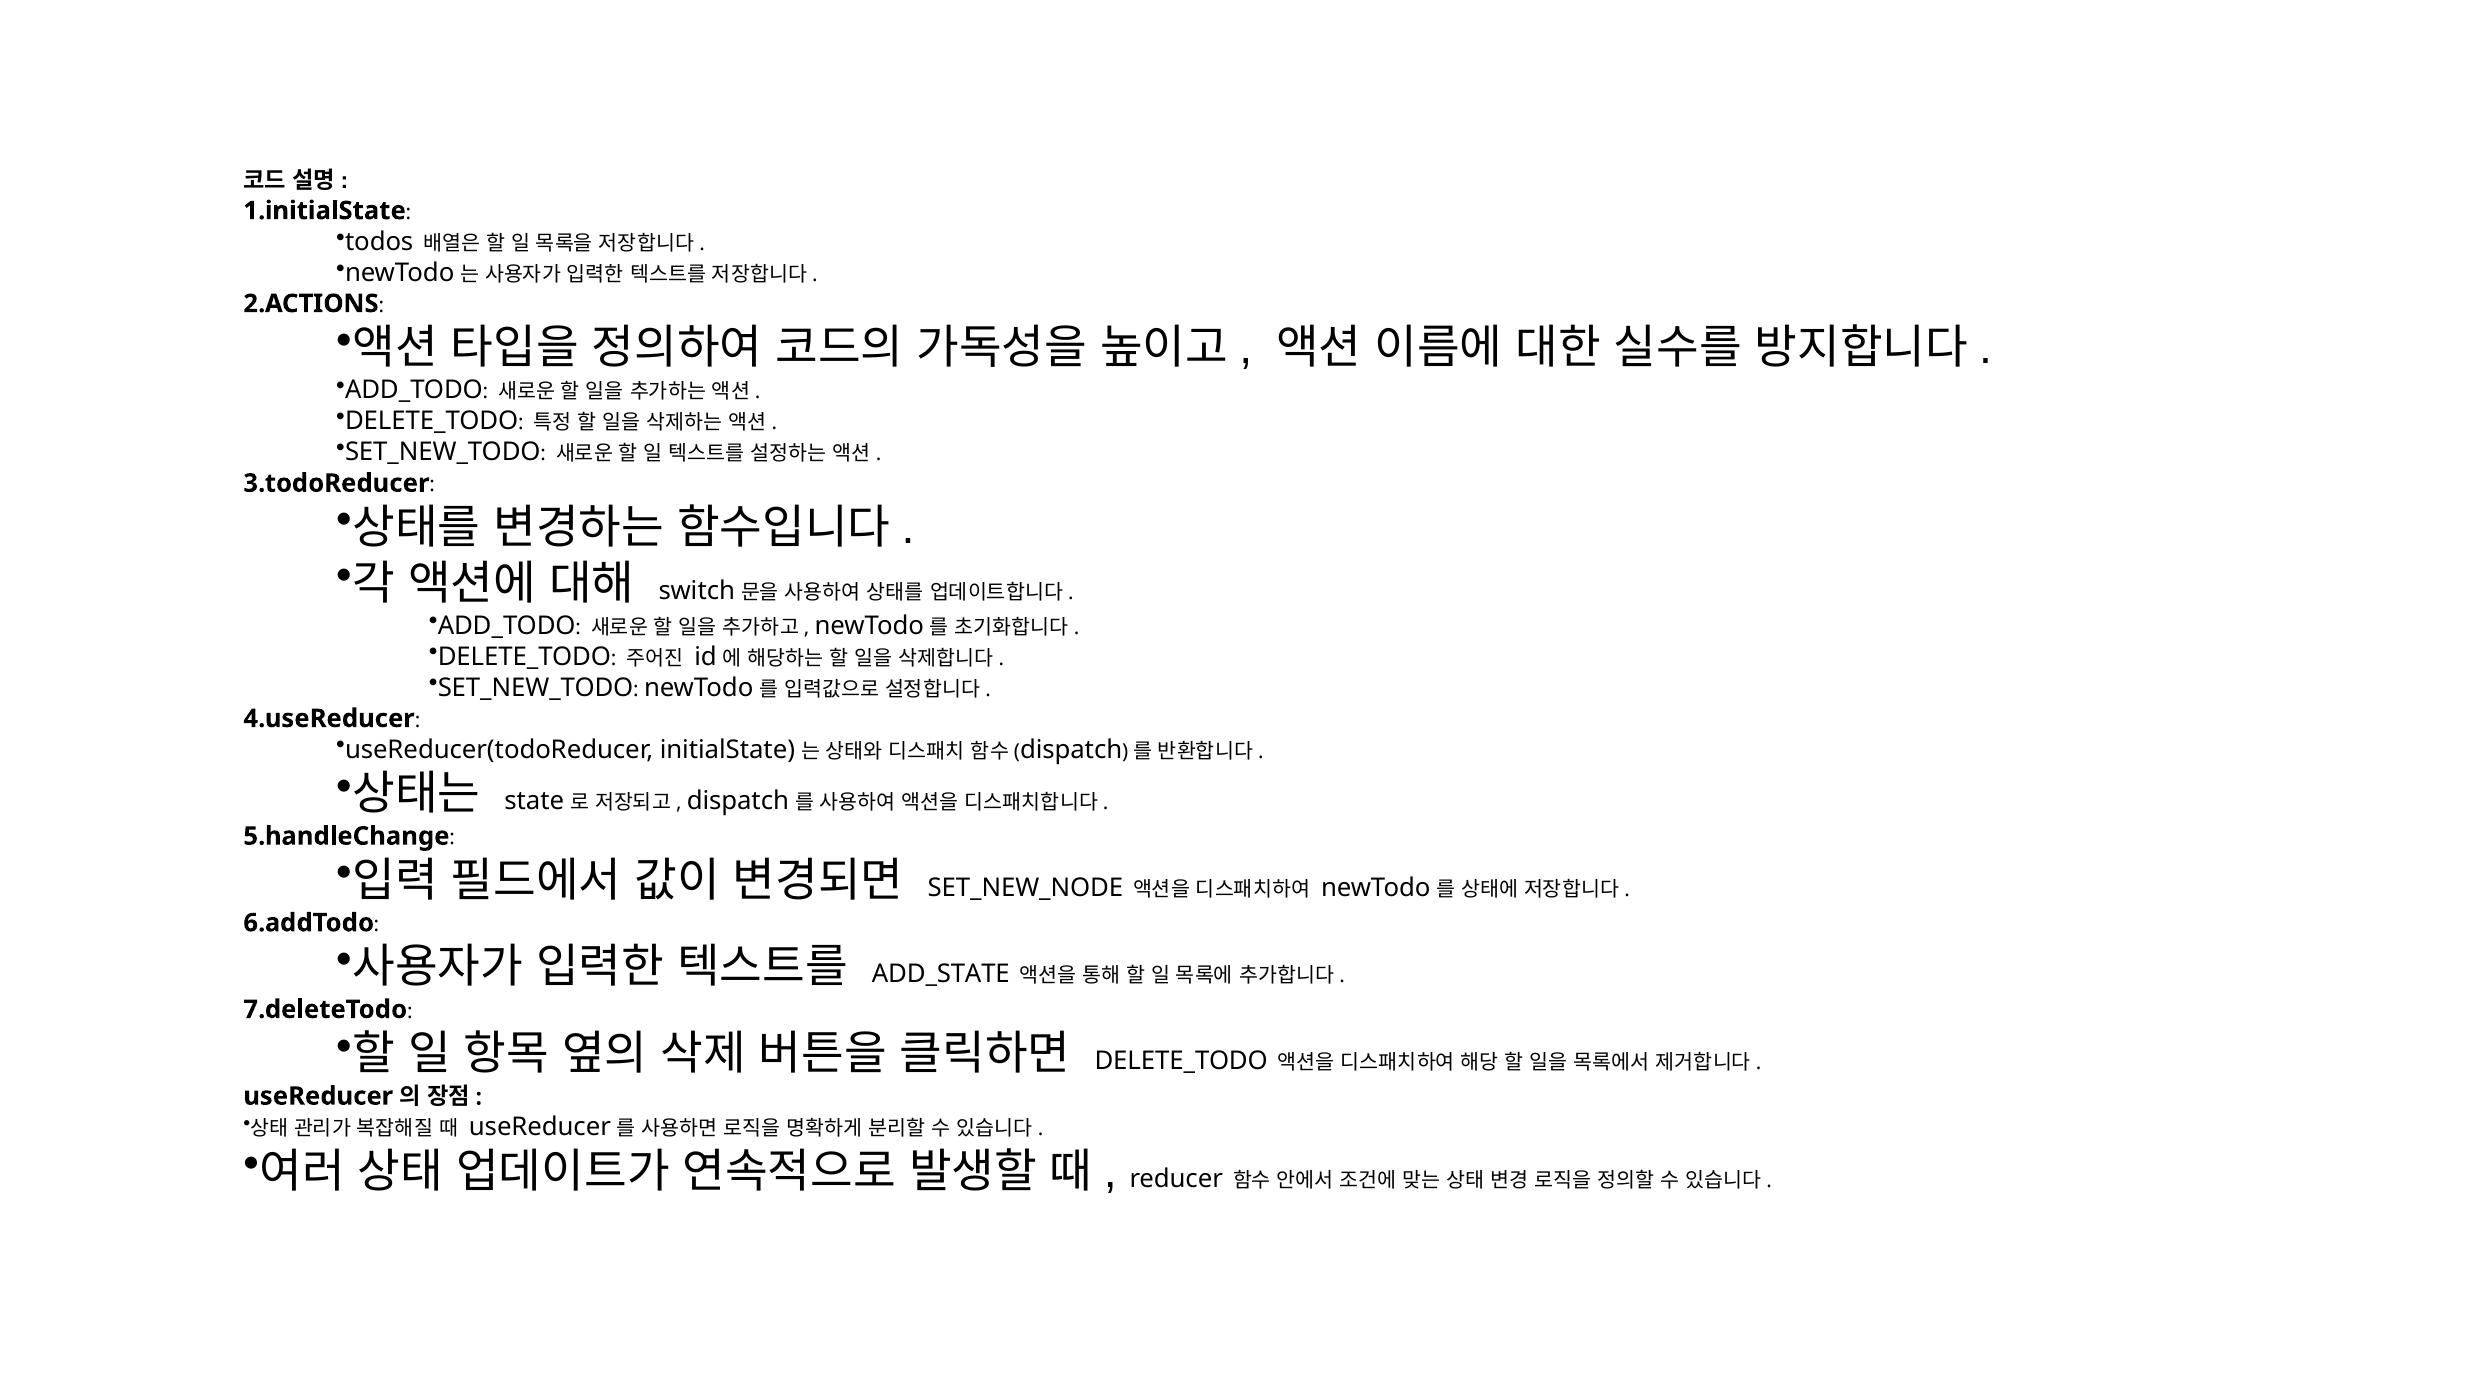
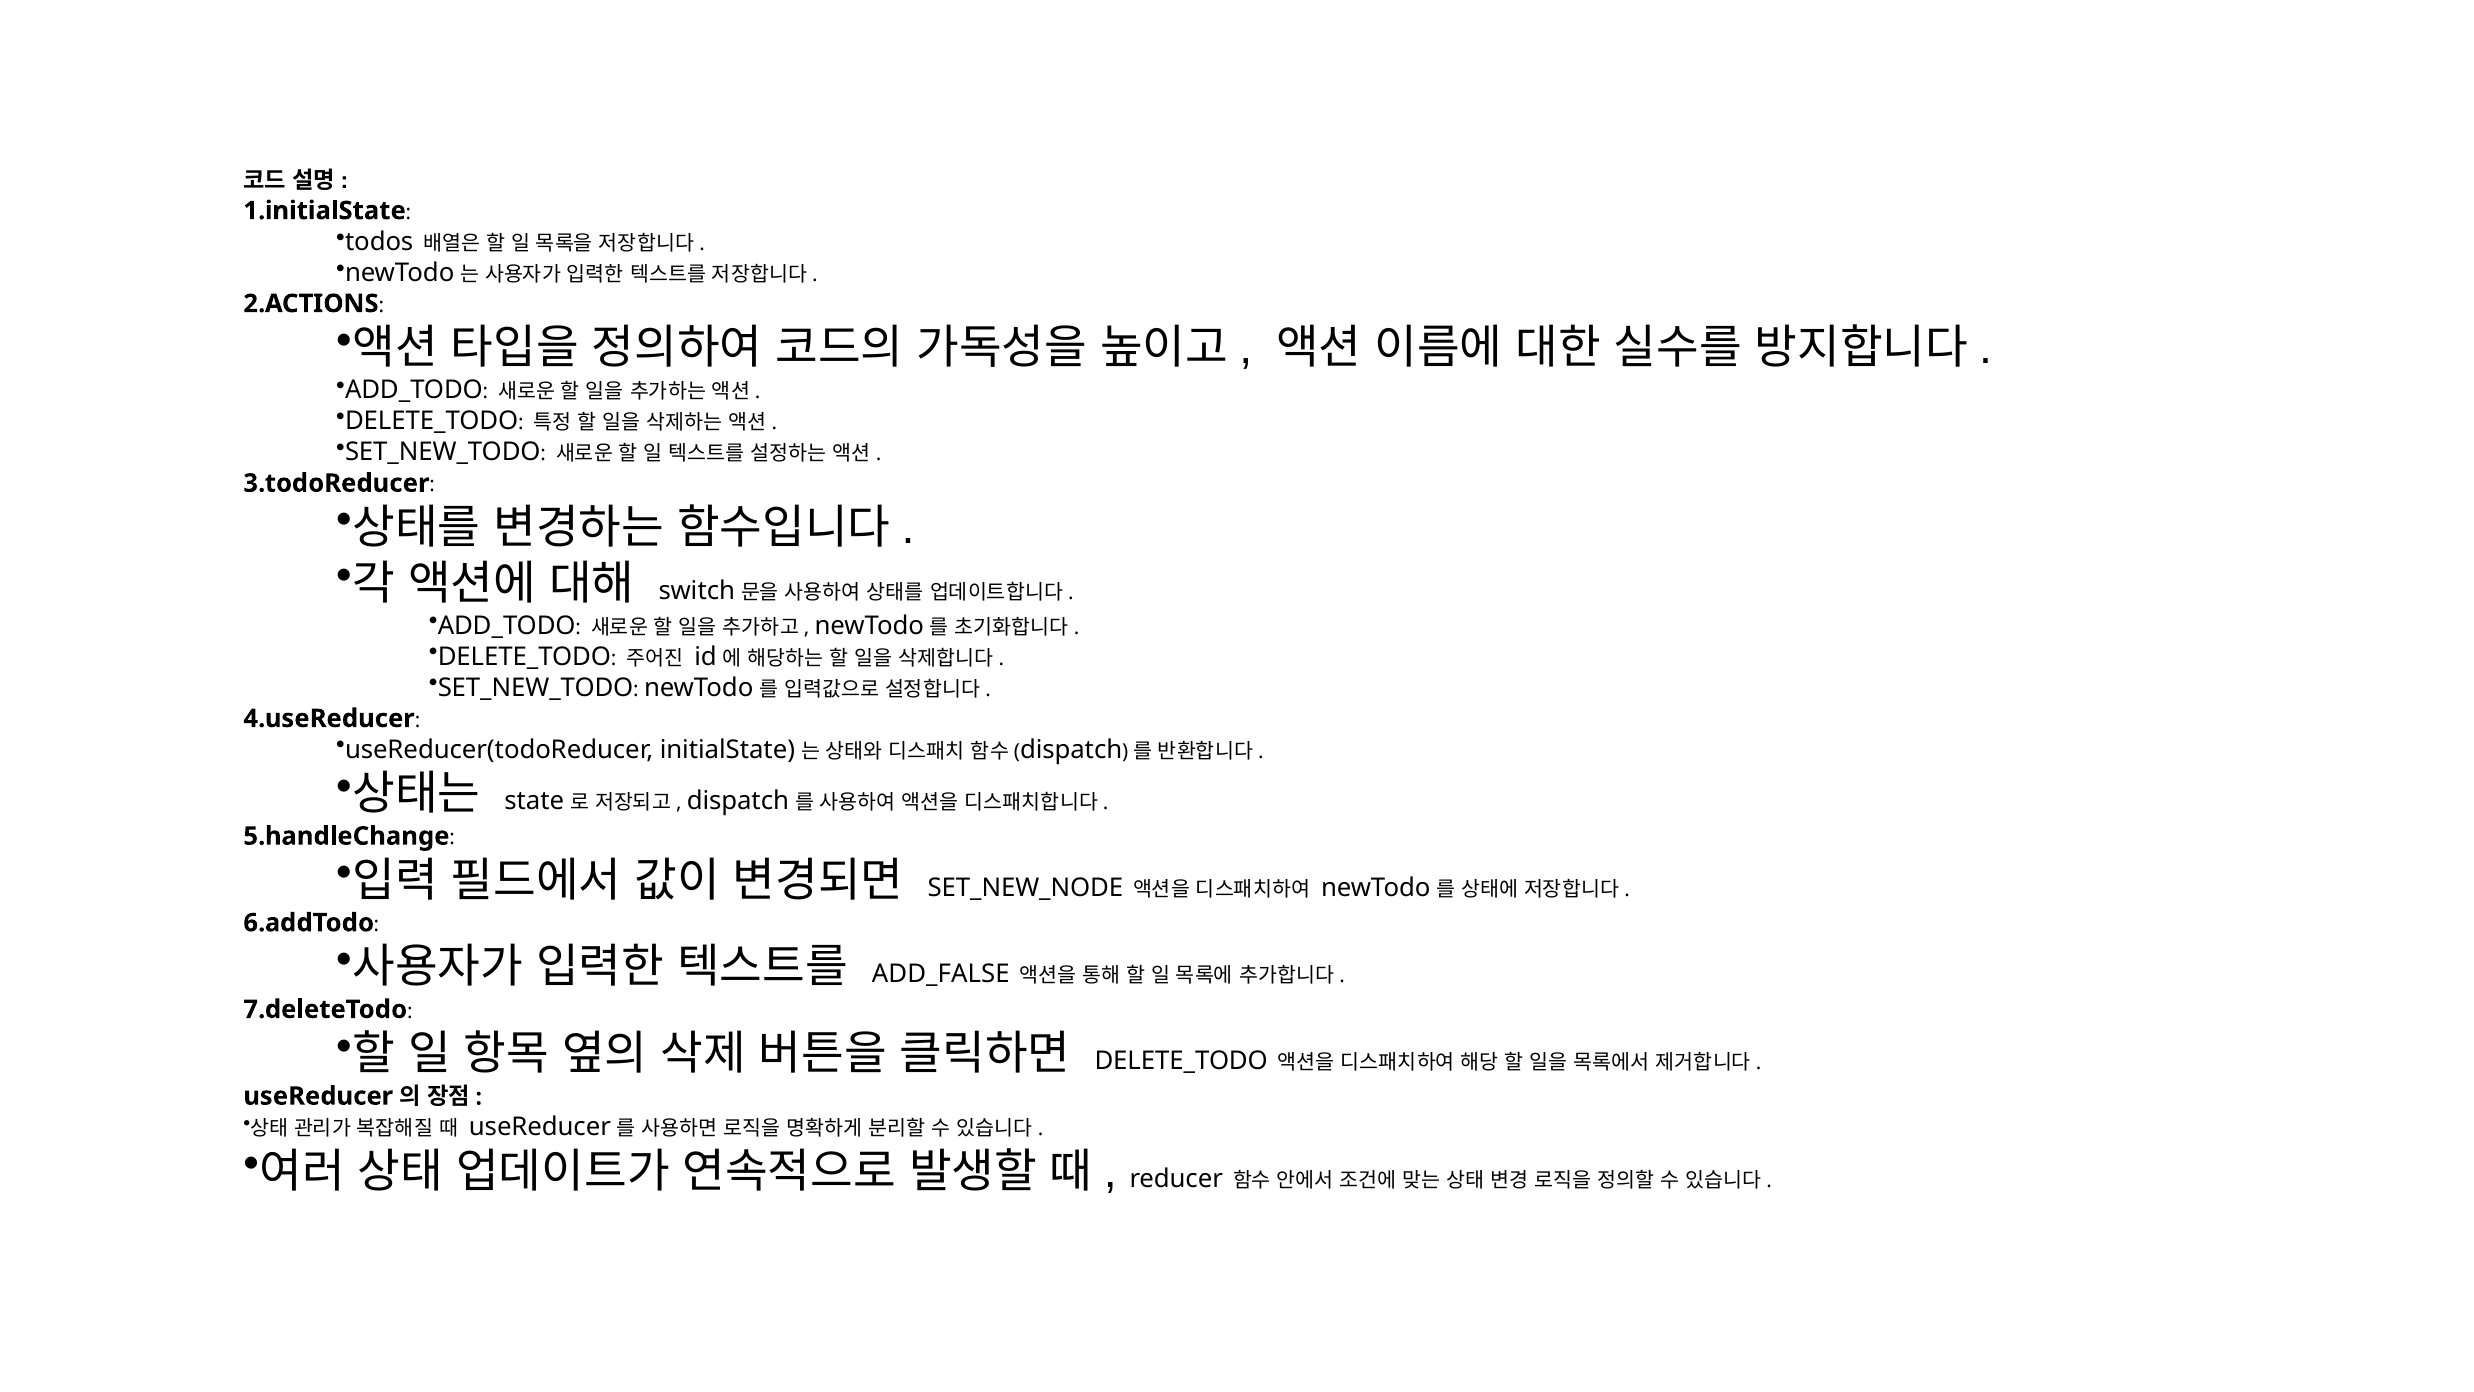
ADD_STATE: ADD_STATE -> ADD_FALSE (941, 974)
